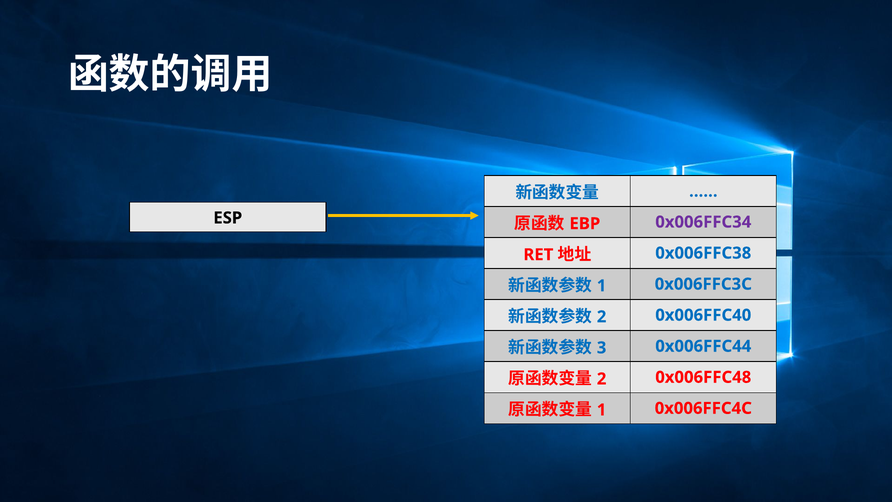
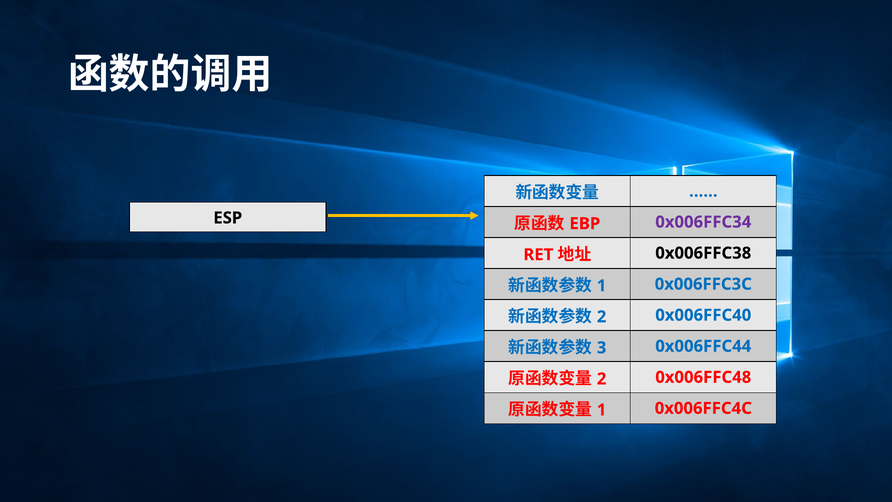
0x006FFC38 colour: blue -> black (703, 253)
